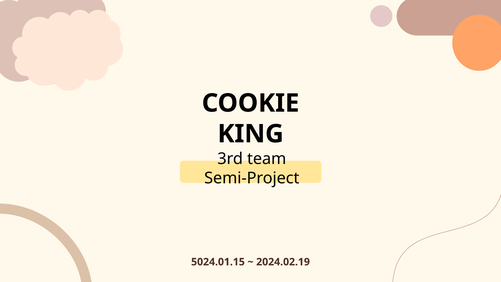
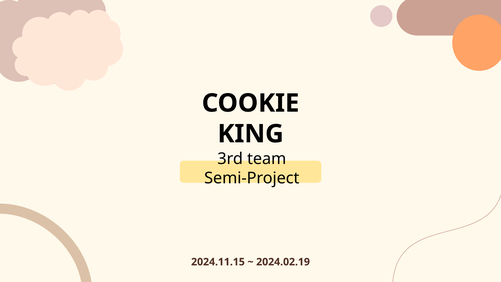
5024.01.15: 5024.01.15 -> 2024.11.15 (218, 262)
